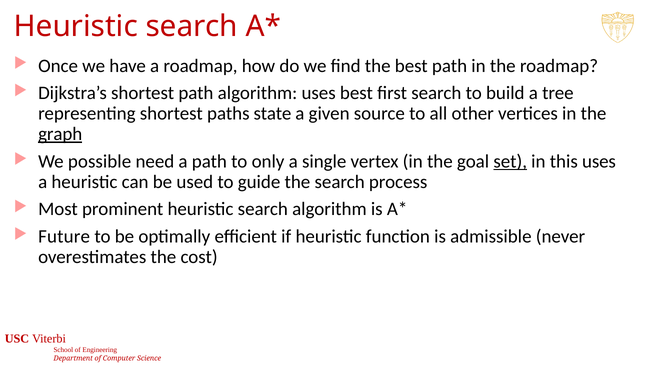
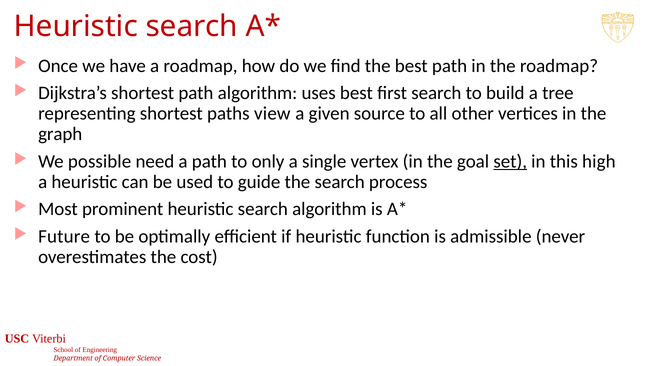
state: state -> view (272, 114)
graph underline: present -> none (60, 134)
this uses: uses -> high (599, 161)
